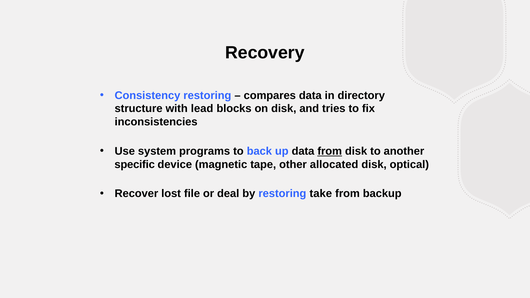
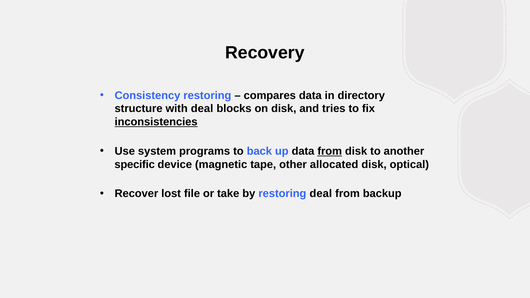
with lead: lead -> deal (202, 109)
inconsistencies underline: none -> present (156, 122)
deal: deal -> take (228, 194)
restoring take: take -> deal (321, 194)
